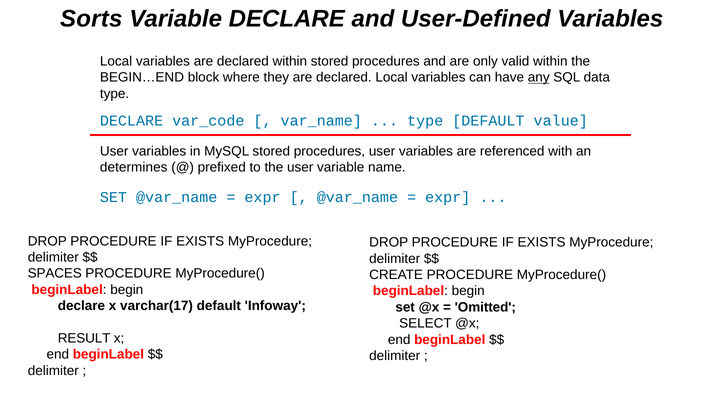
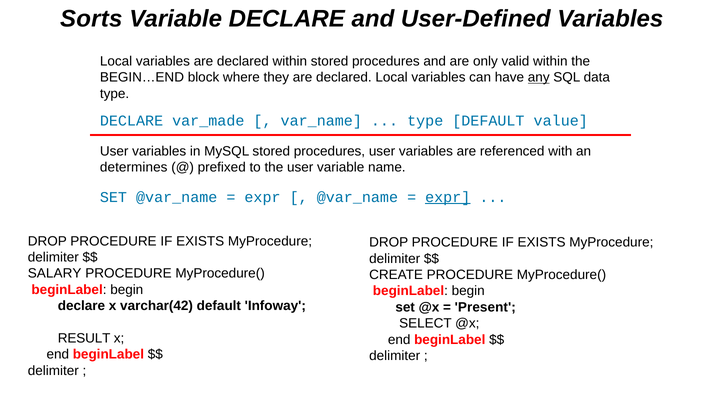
var_code: var_code -> var_made (208, 121)
expr underline: none -> present (448, 198)
SPACES: SPACES -> SALARY (55, 274)
varchar(17: varchar(17 -> varchar(42 (157, 306)
Omitted: Omitted -> Present (485, 308)
